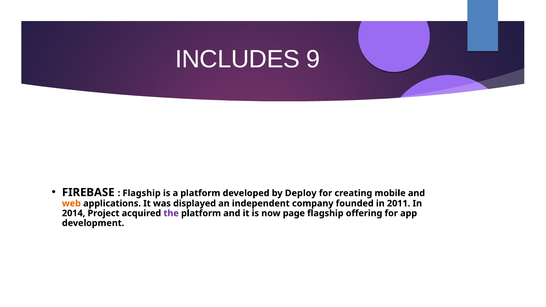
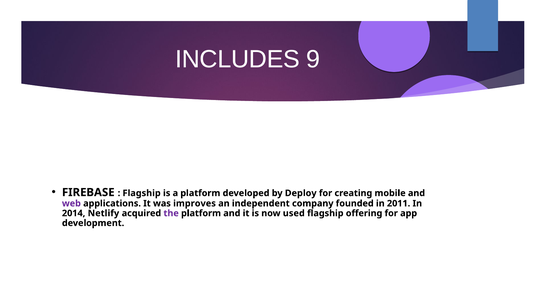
web colour: orange -> purple (71, 204)
displayed: displayed -> improves (195, 204)
Project: Project -> Netlify (103, 213)
page: page -> used (294, 213)
